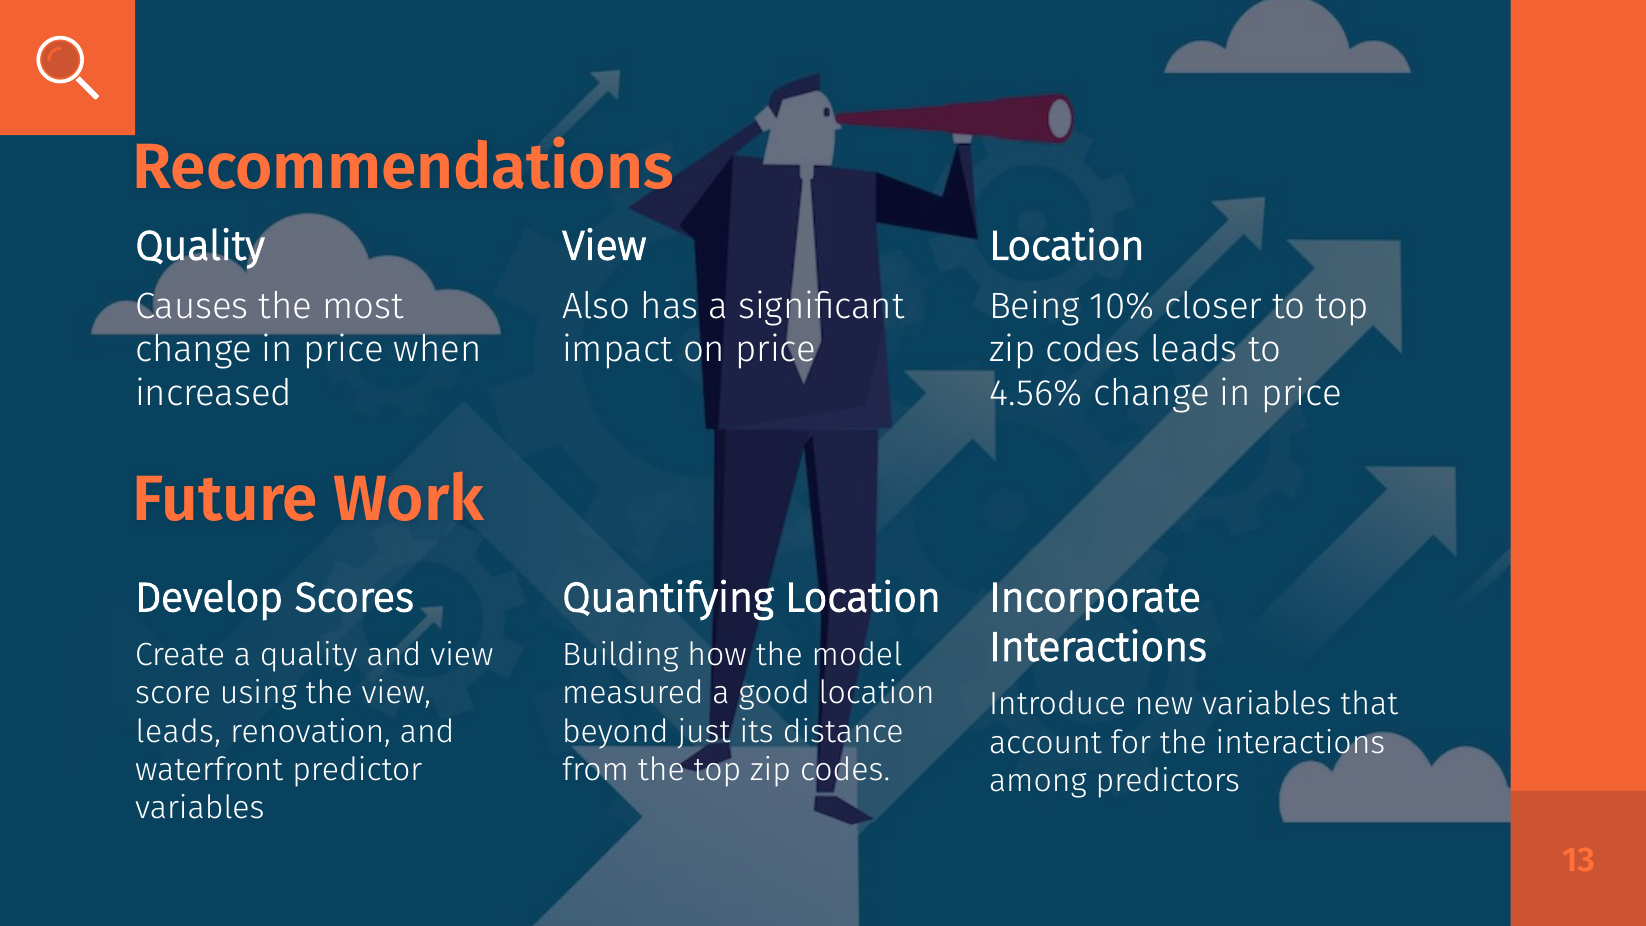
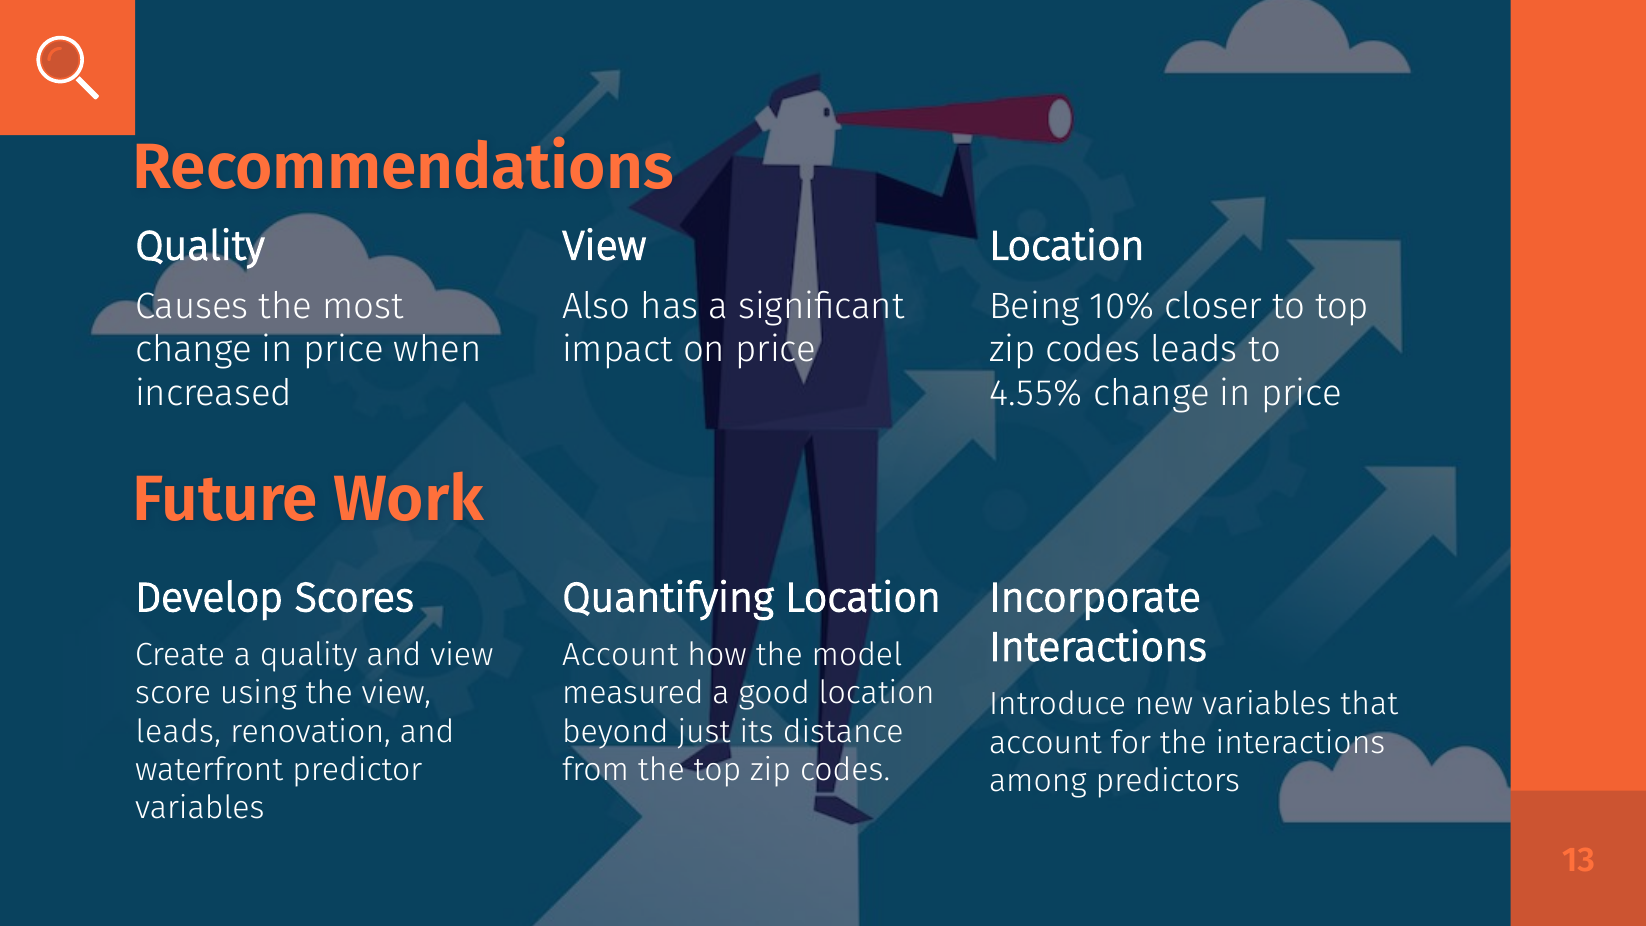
4.56%: 4.56% -> 4.55% (1036, 394)
Building: Building -> Account (620, 655)
